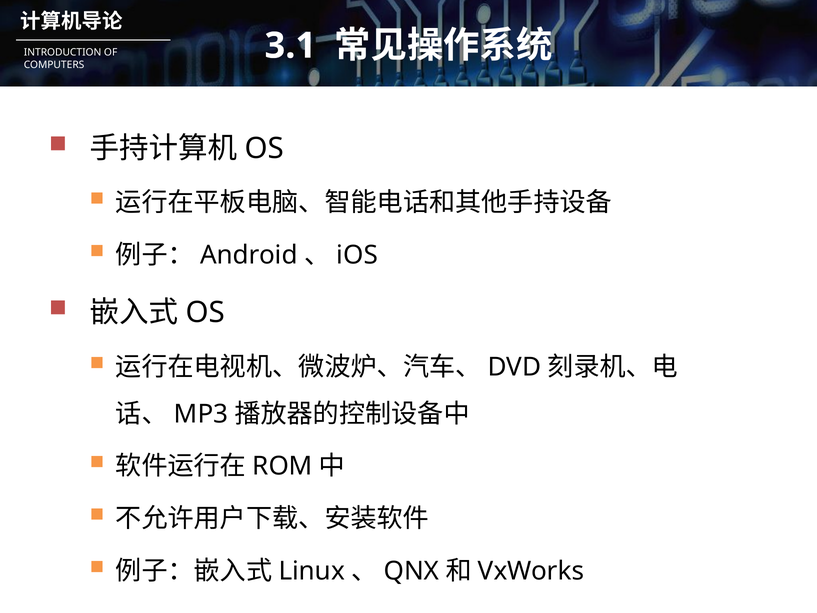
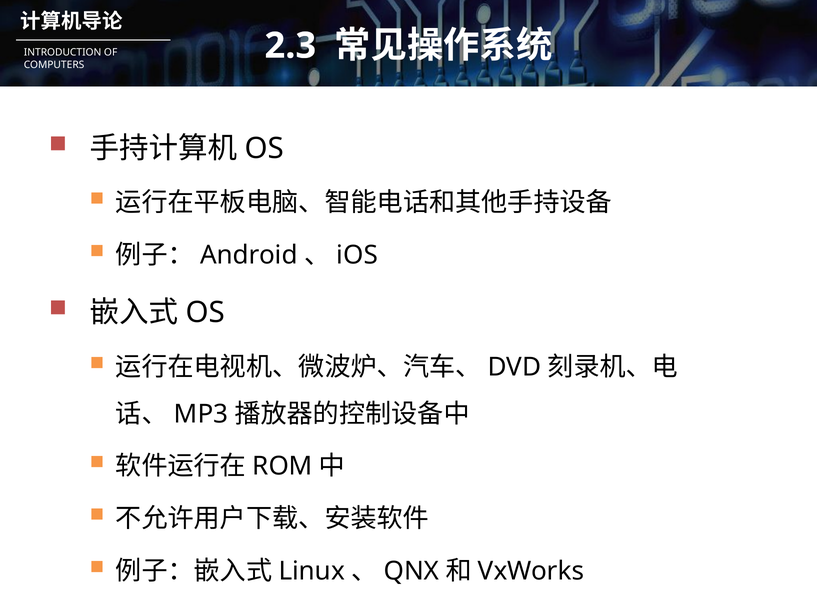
3.1: 3.1 -> 2.3 (290, 46)
